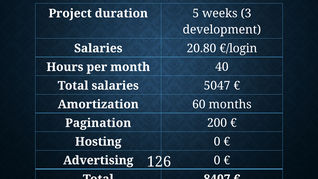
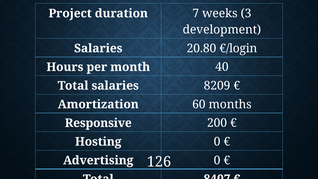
5: 5 -> 7 (196, 13)
5047: 5047 -> 8209 (217, 86)
Pagination: Pagination -> Responsive (98, 123)
